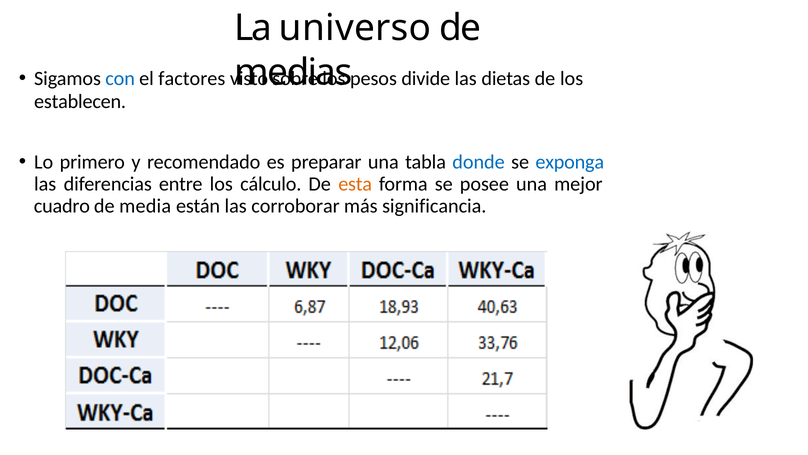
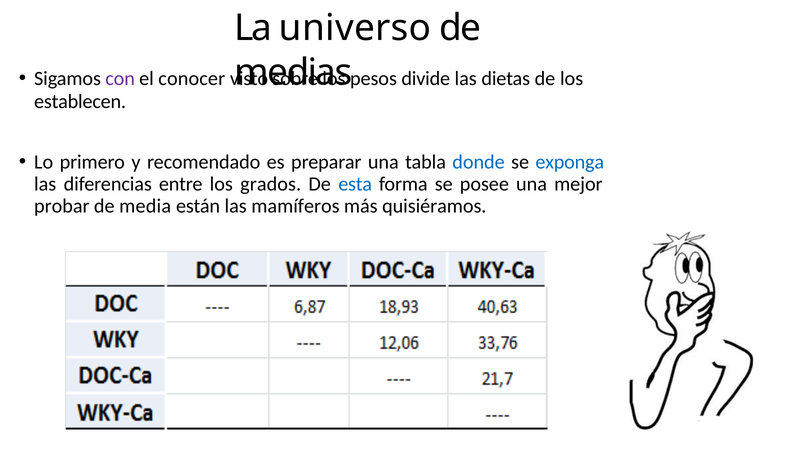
con colour: blue -> purple (120, 79)
factores: factores -> conocer (192, 79)
cálculo: cálculo -> grados (271, 184)
esta colour: orange -> blue (355, 184)
cuadro: cuadro -> probar (62, 206)
corroborar: corroborar -> mamíferos (295, 206)
significancia: significancia -> quisiéramos (434, 206)
